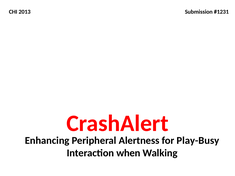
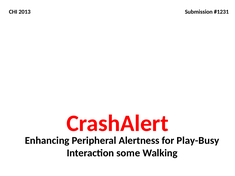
when: when -> some (128, 153)
